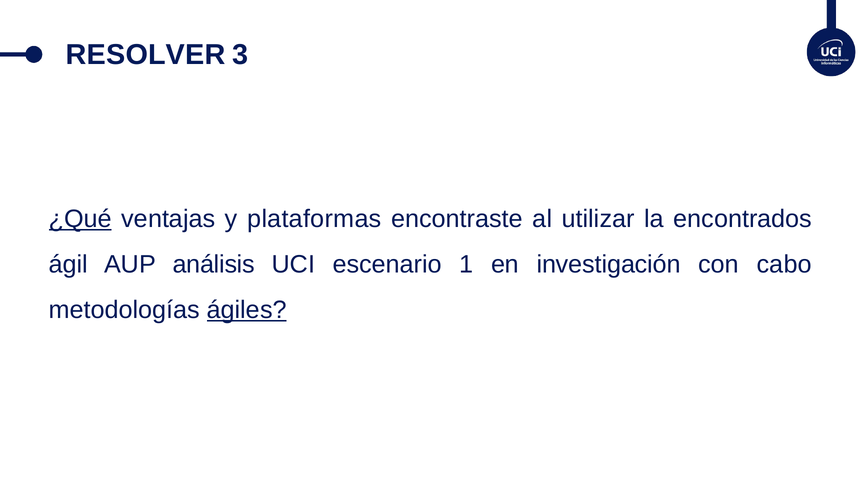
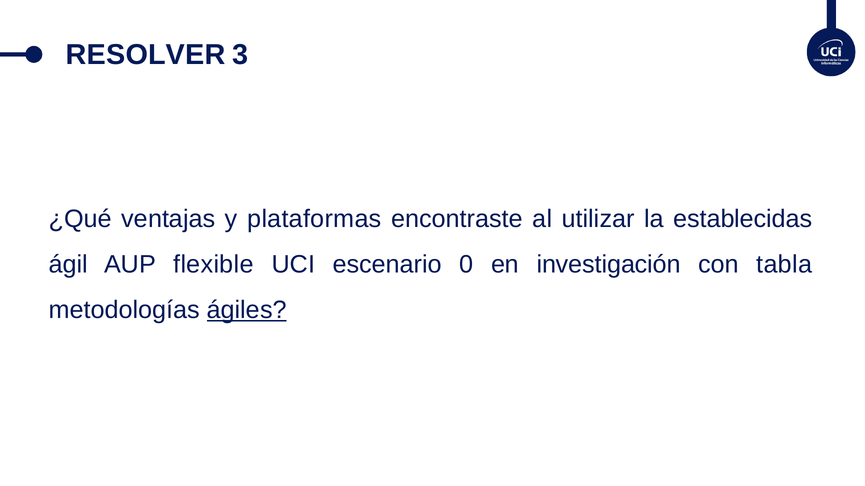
¿Qué underline: present -> none (80, 219)
encontrados: encontrados -> establecidas (743, 219)
análisis: análisis -> flexible (213, 265)
1: 1 -> 0 (466, 265)
cabo: cabo -> tabla (784, 265)
